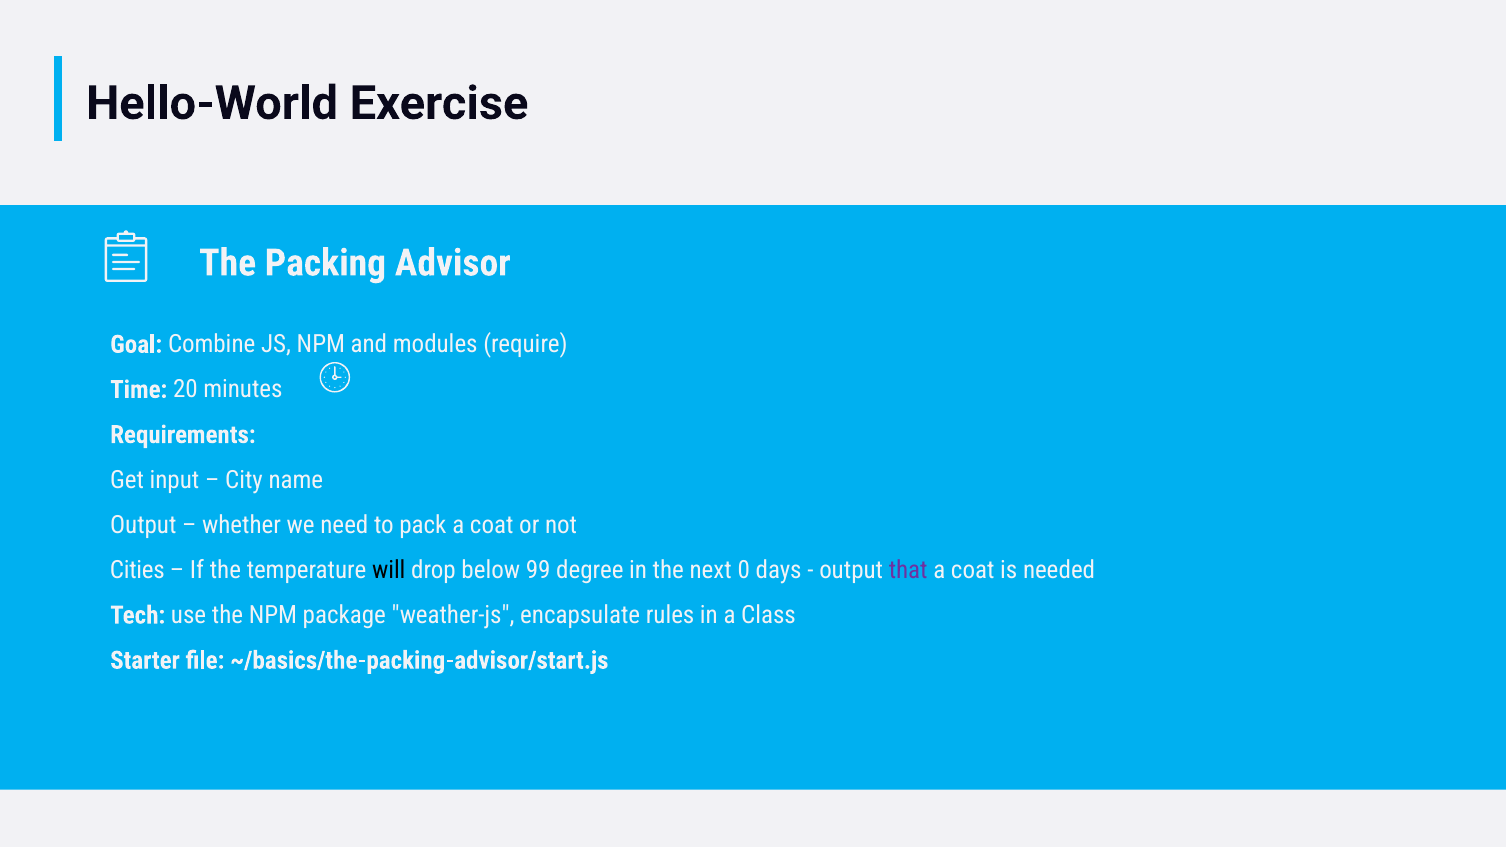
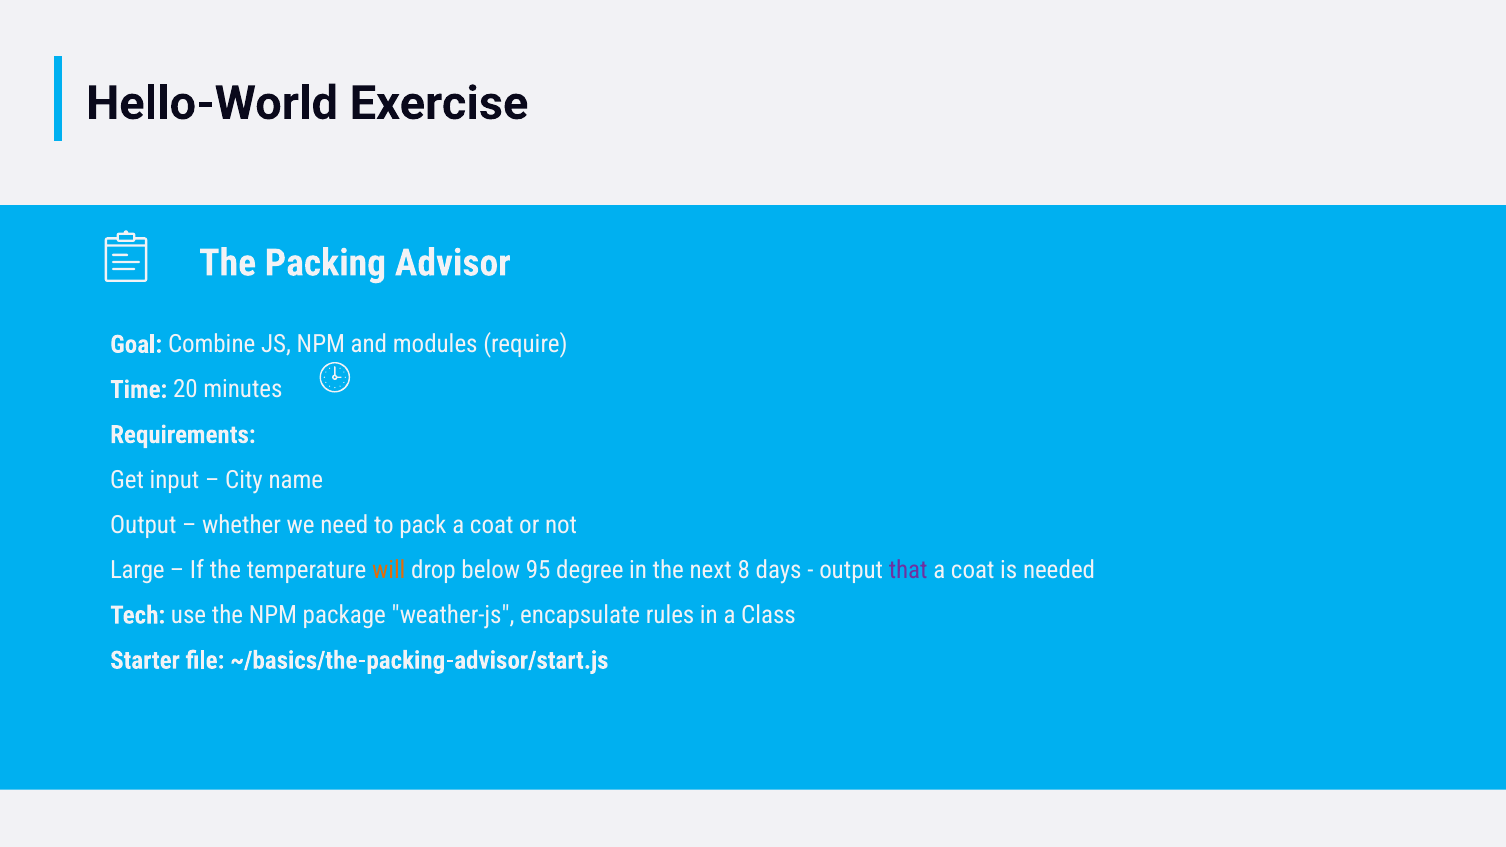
Cities: Cities -> Large (137, 570)
will colour: black -> orange (389, 570)
99: 99 -> 95 (538, 570)
0: 0 -> 8 (744, 570)
